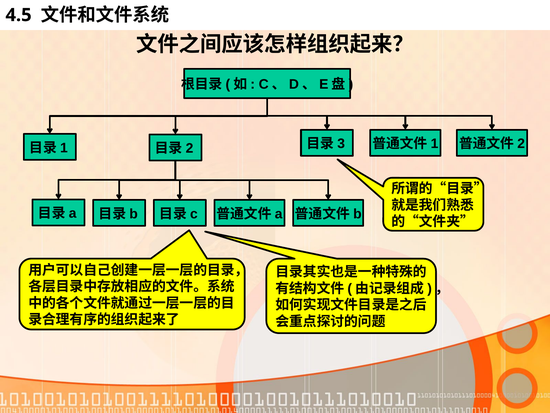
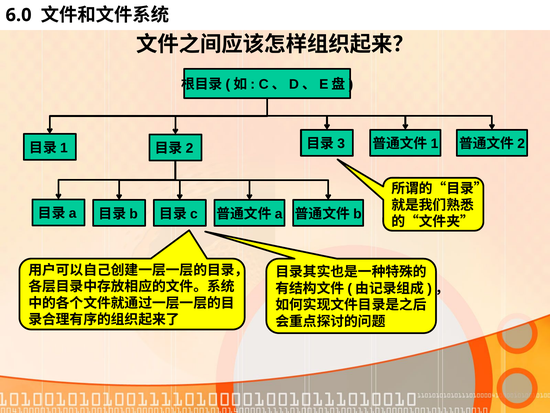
4.5: 4.5 -> 6.0 (19, 15)
